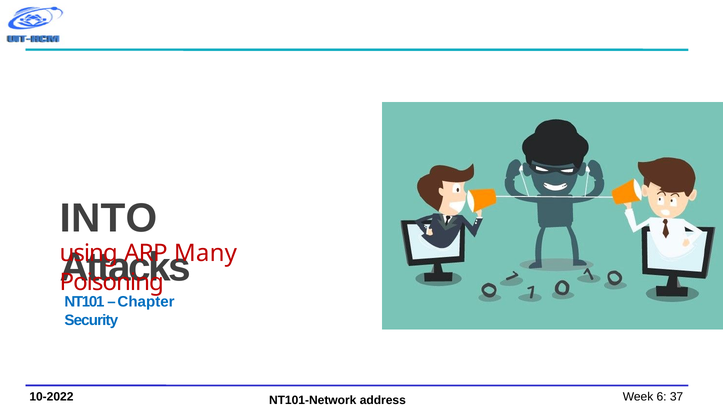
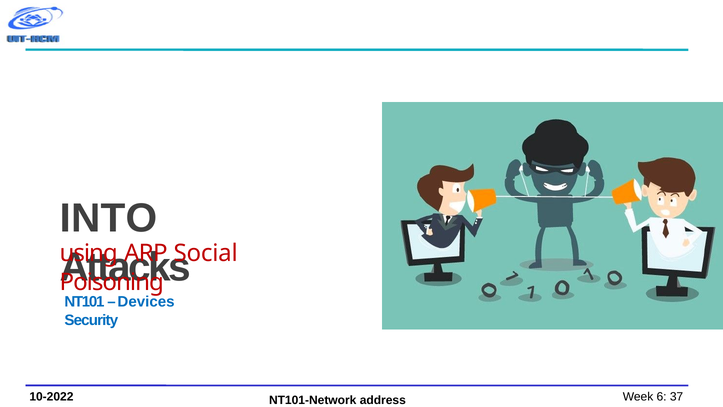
Many: Many -> Social (206, 253)
Chapter: Chapter -> Devices (146, 302)
